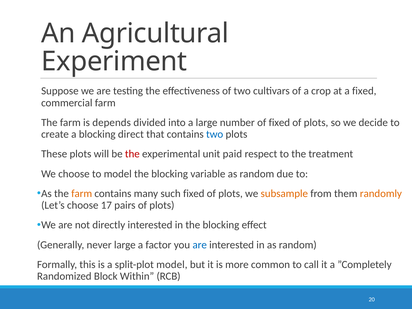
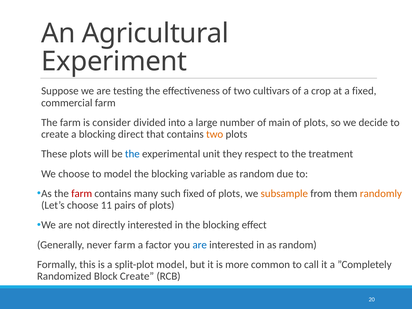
depends: depends -> consider (112, 123)
of fixed: fixed -> main (279, 123)
two colour: blue -> orange (215, 134)
the colour: red -> blue (132, 154)
paid: paid -> they (232, 154)
farm colour: orange -> red (82, 194)
17: 17 -> 11 (106, 205)
never large: large -> farm (125, 245)
Block Within: Within -> Create (137, 276)
